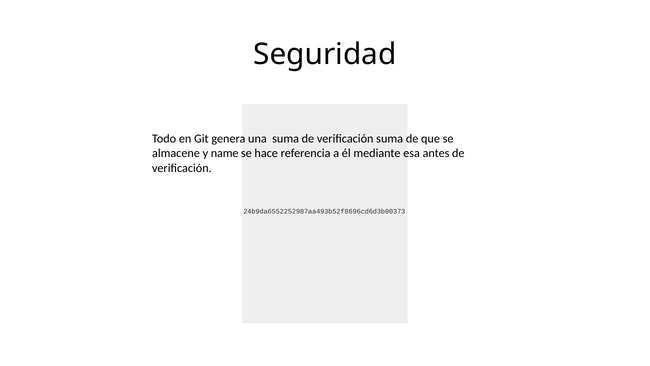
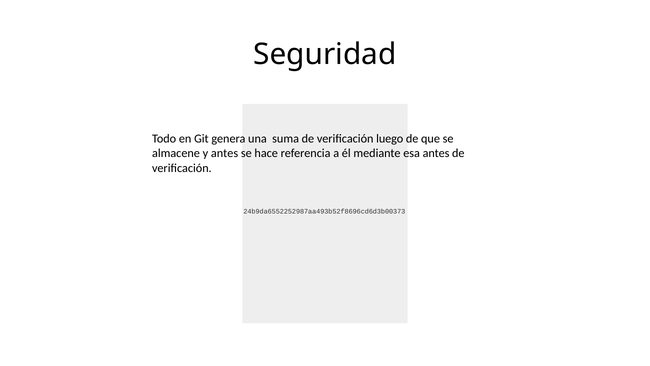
verificación suma: suma -> luego (390, 139)
y name: name -> antes (225, 153)
